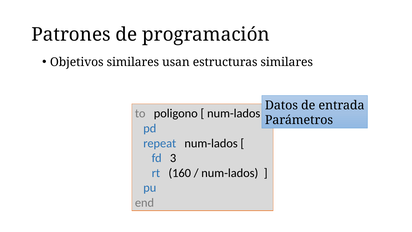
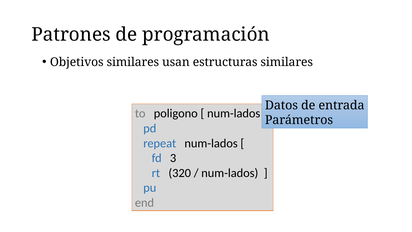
160: 160 -> 320 (180, 173)
